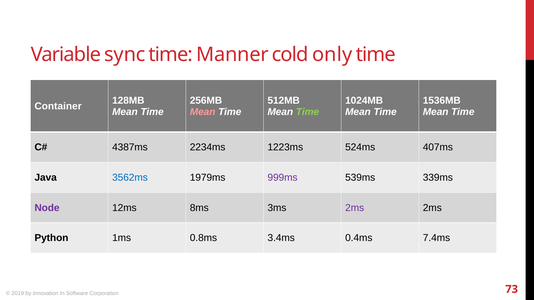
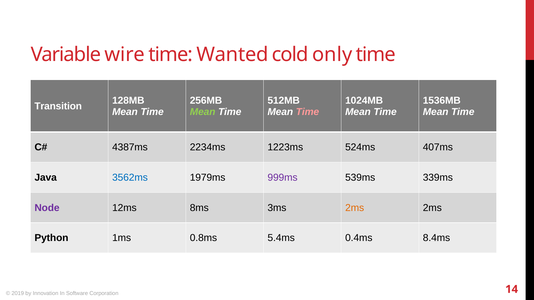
sync: sync -> wire (125, 55)
Manner: Manner -> Wanted (232, 55)
Container: Container -> Transition (58, 106)
Mean colour: pink -> light green (203, 112)
Time colour: light green -> pink (307, 112)
2ms colour: purple -> orange (355, 208)
3.4ms: 3.4ms -> 5.4ms (281, 238)
7.4ms: 7.4ms -> 8.4ms (436, 238)
73: 73 -> 14 (512, 290)
